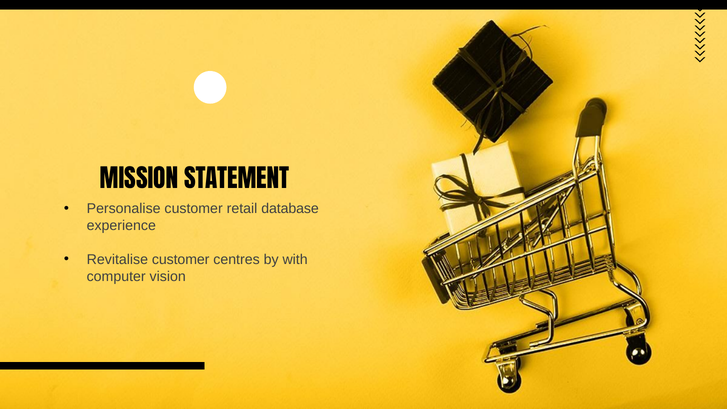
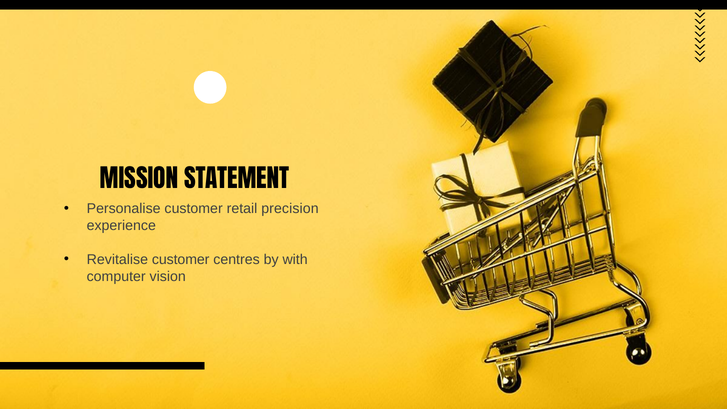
database: database -> precision (290, 209)
